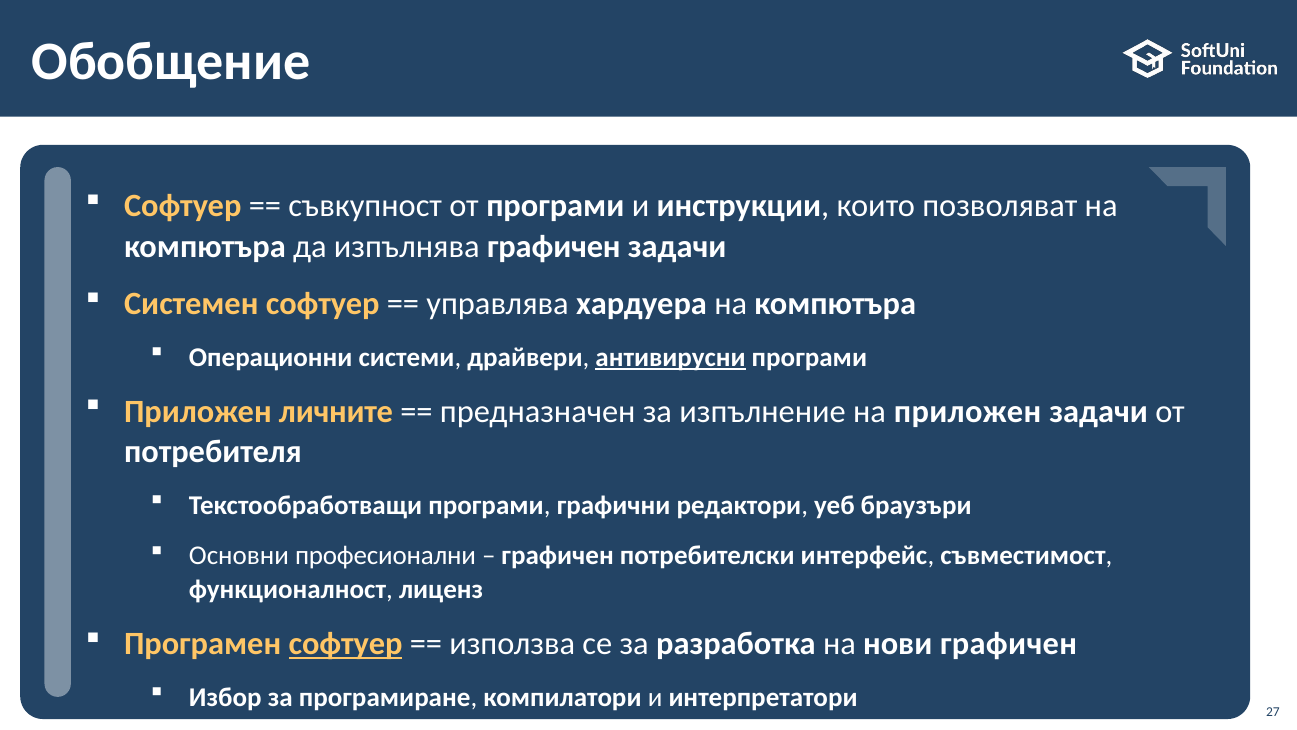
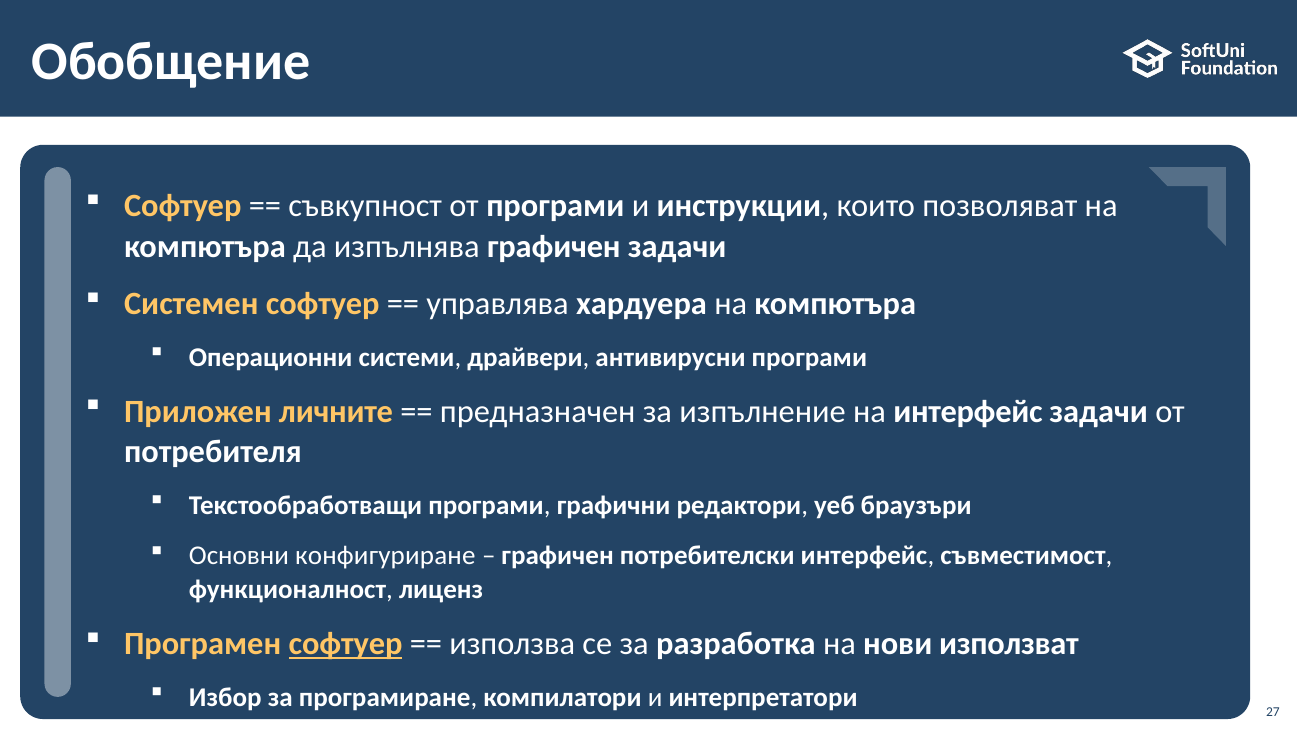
антивирусни underline: present -> none (671, 357)
на приложен: приложен -> интерфейс (968, 411)
професионални: професионални -> конфигуриране (385, 555)
нови графичен: графичен -> използват (1009, 644)
